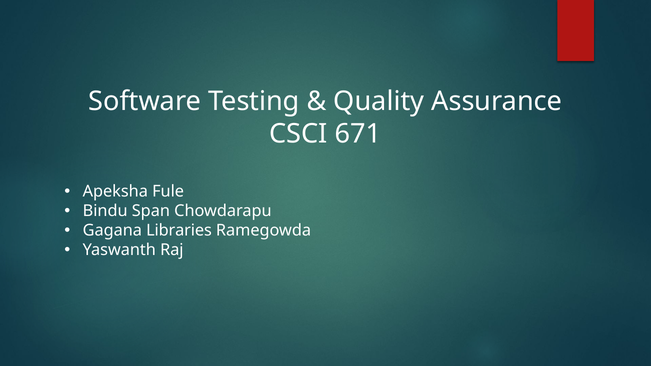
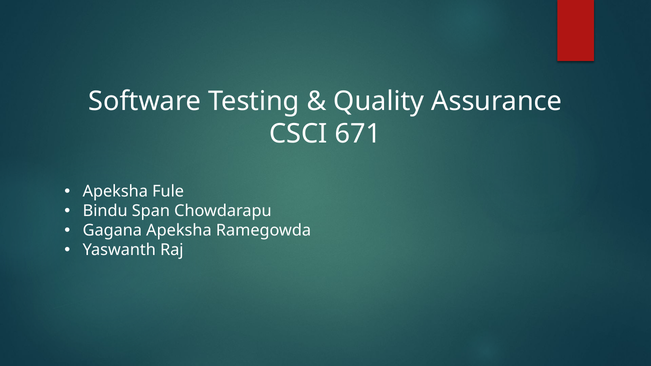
Gagana Libraries: Libraries -> Apeksha (179, 231)
